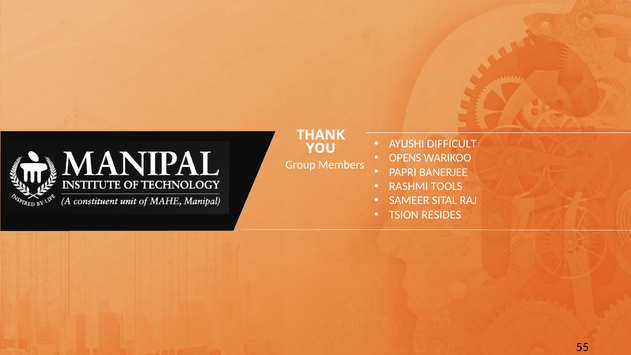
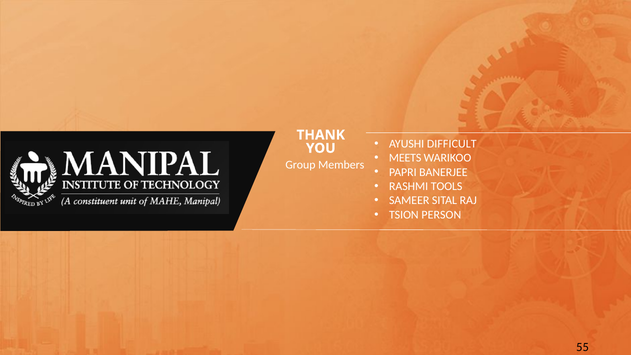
OPENS: OPENS -> MEETS (405, 158)
RESIDES: RESIDES -> PERSON (441, 215)
